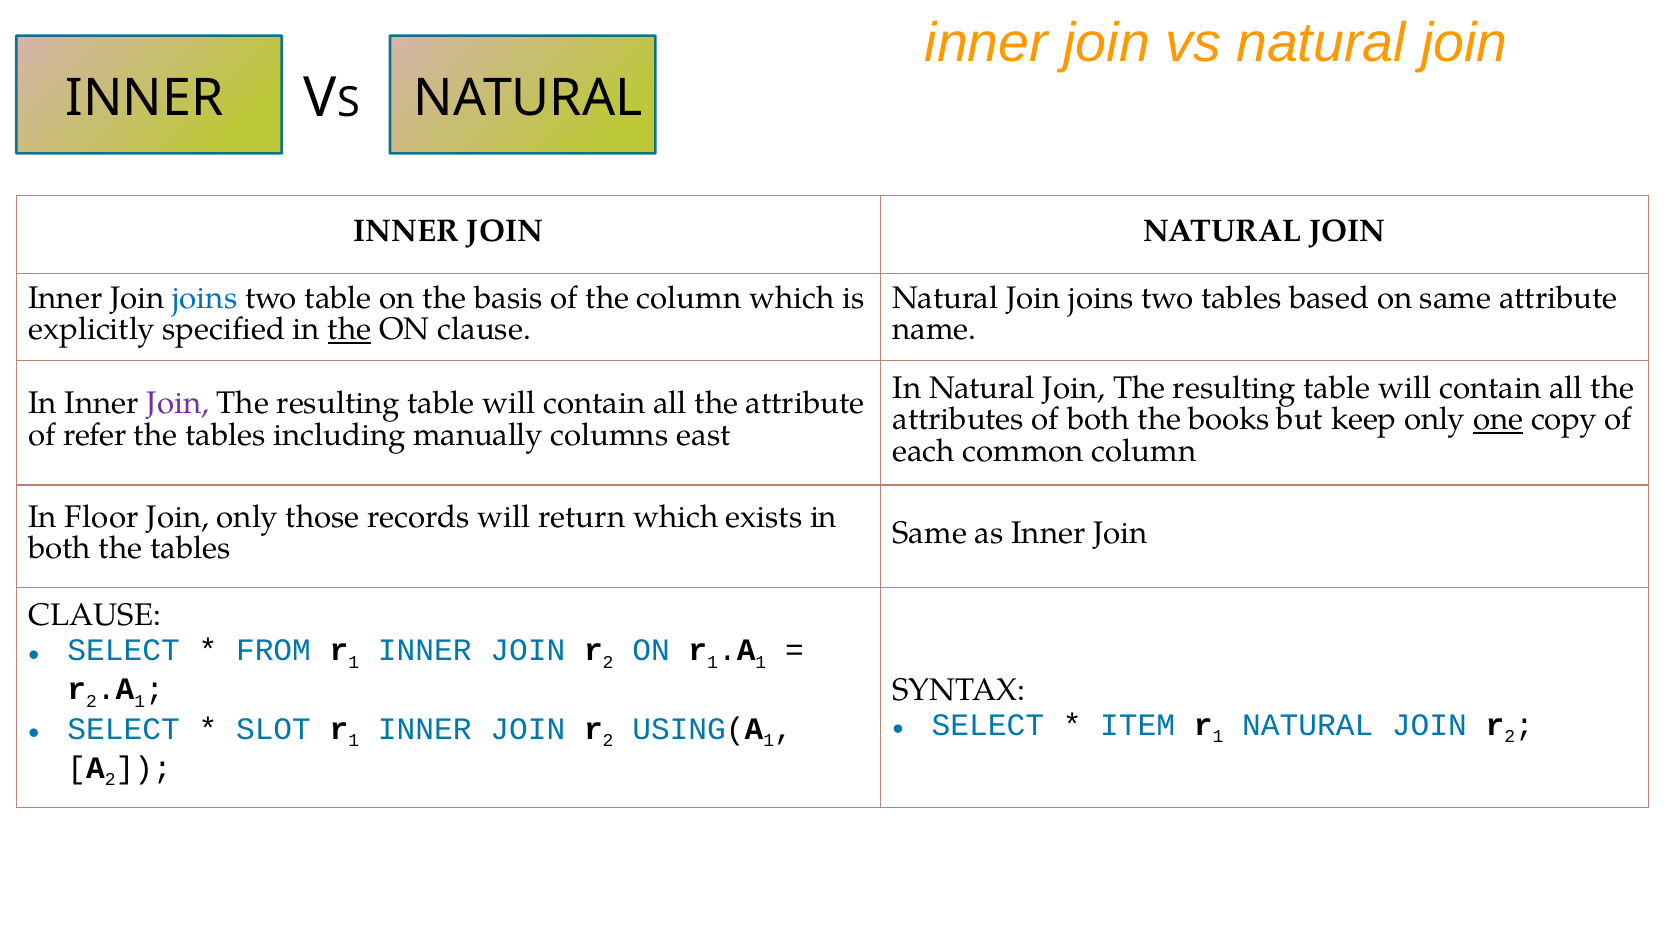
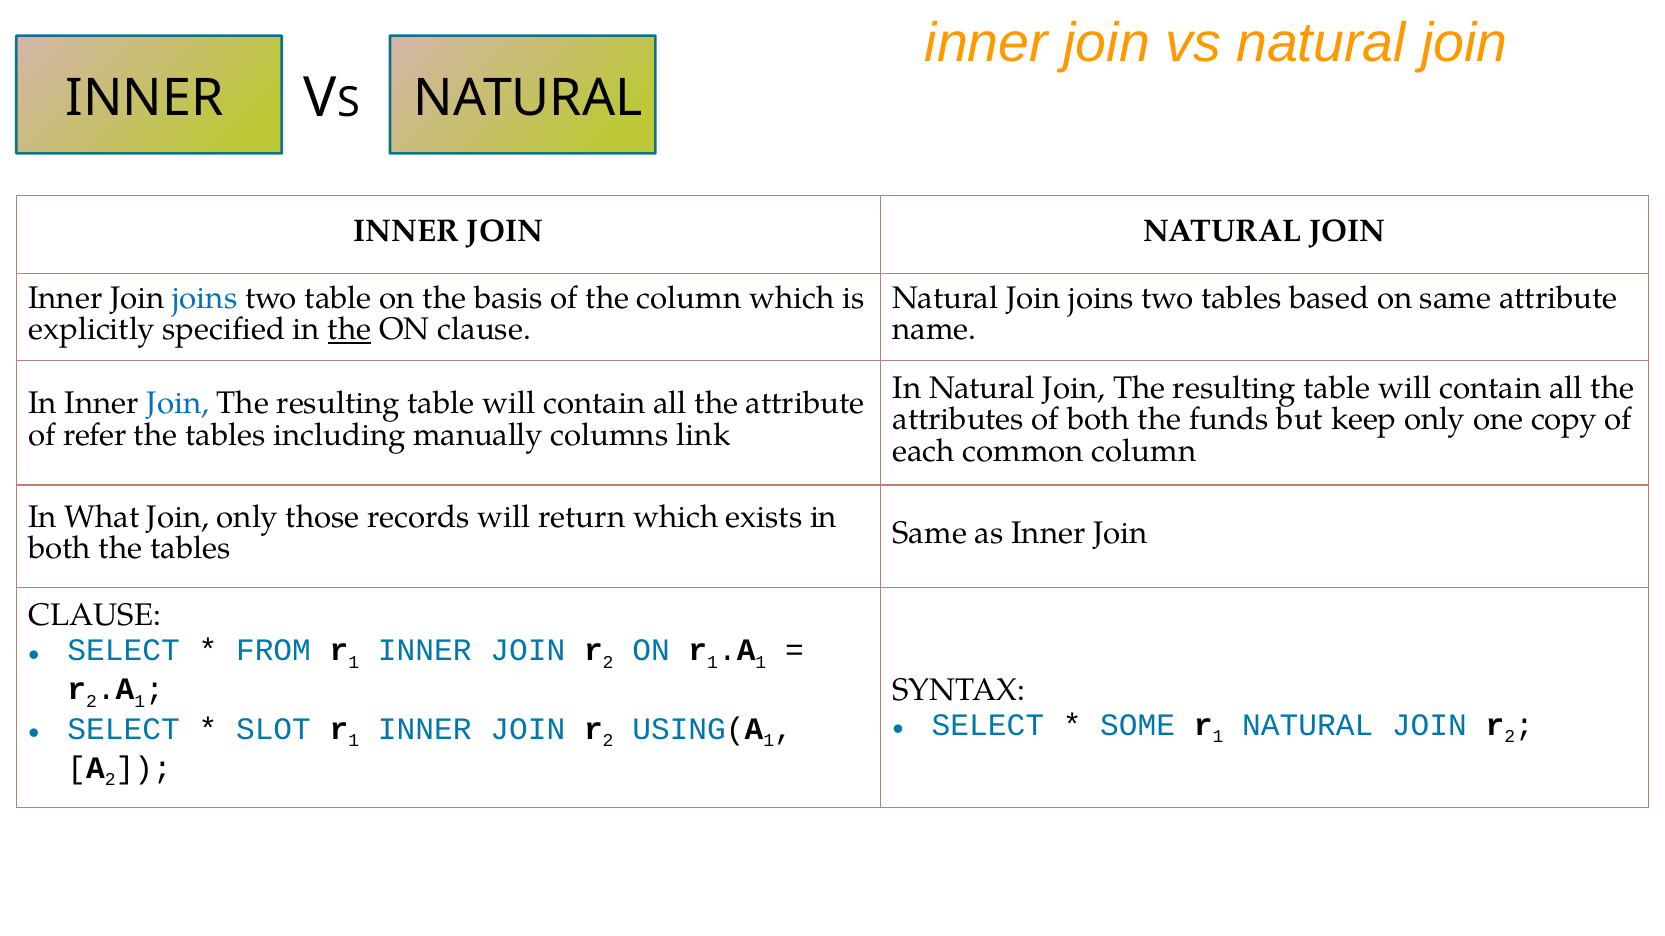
Join colour: purple -> blue (178, 404)
books: books -> funds (1229, 420)
one underline: present -> none (1498, 420)
east: east -> link (703, 435)
Floor: Floor -> What (102, 517)
ITEM: ITEM -> SOME (1138, 725)
